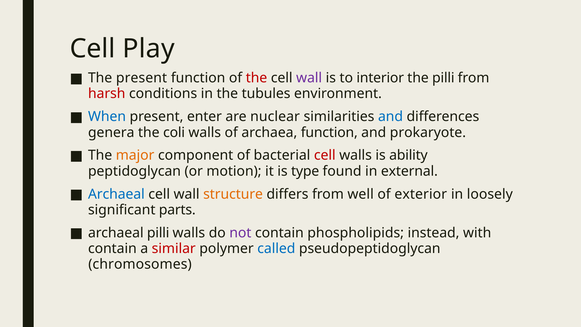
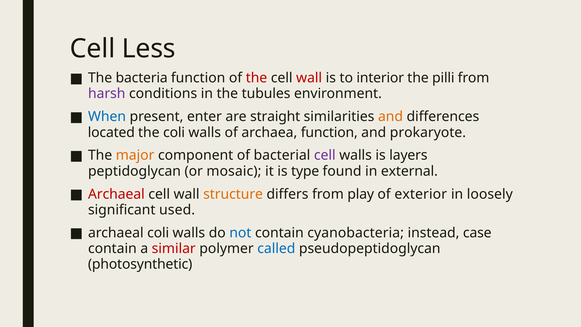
Play: Play -> Less (149, 49)
The present: present -> bacteria (142, 78)
wall colour: purple -> red (309, 78)
harsh colour: red -> purple (107, 94)
nuclear: nuclear -> straight (275, 117)
and colour: blue -> orange (391, 117)
genera: genera -> located (111, 132)
cell colour: red -> purple (325, 155)
ability: ability -> layers (408, 155)
motion: motion -> mosaic (234, 171)
Archaeal colour: blue -> red (116, 194)
well: well -> play (361, 194)
parts: parts -> used (177, 210)
archaeal pilli: pilli -> coli (158, 233)
not colour: purple -> blue (240, 233)
phospholipids: phospholipids -> cyanobacteria (356, 233)
with: with -> case (477, 233)
chromosomes: chromosomes -> photosynthetic (140, 264)
